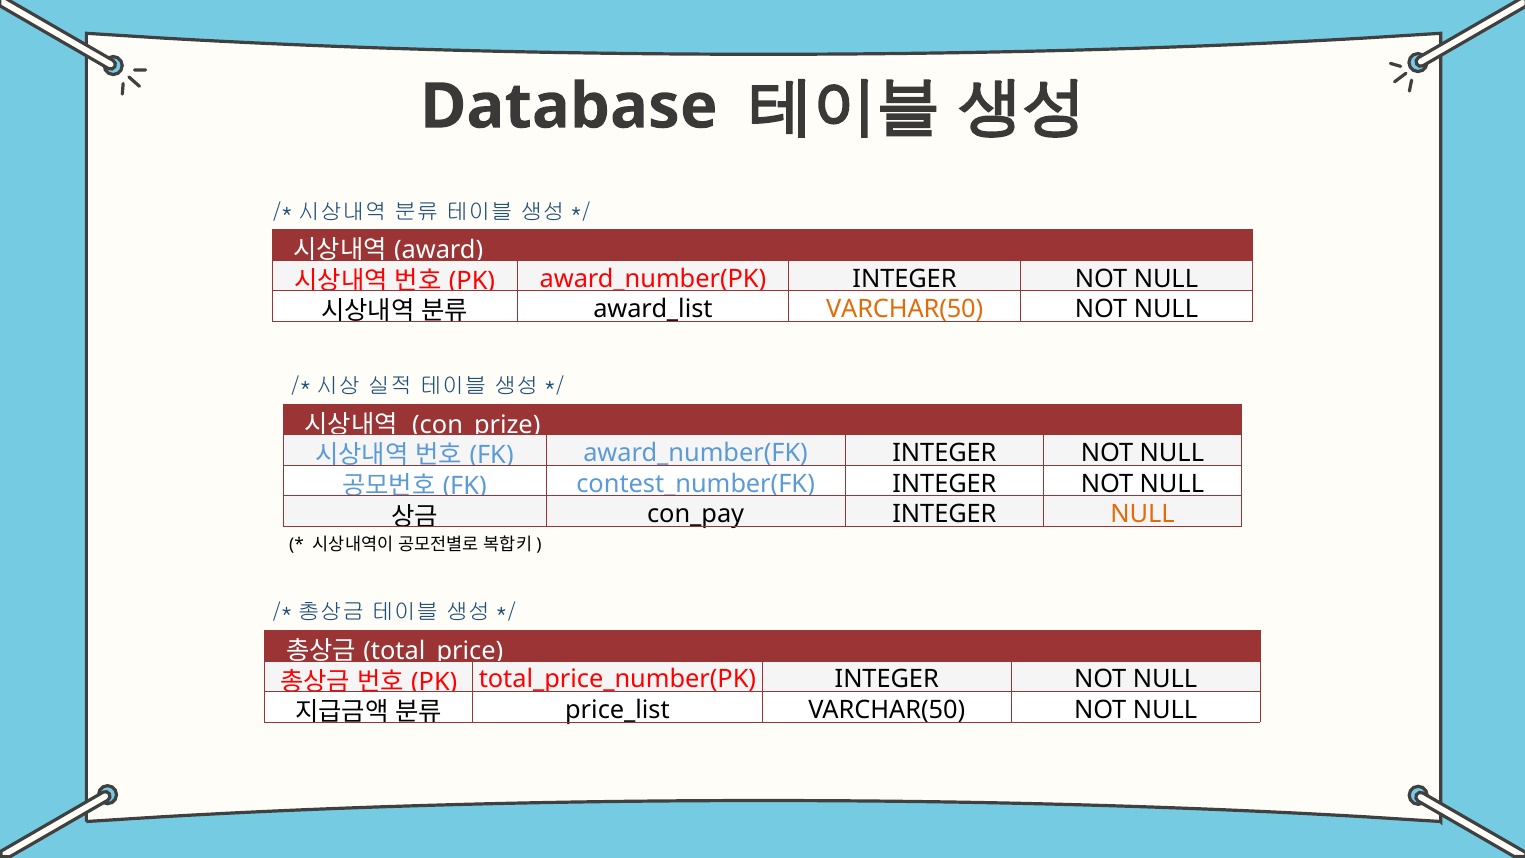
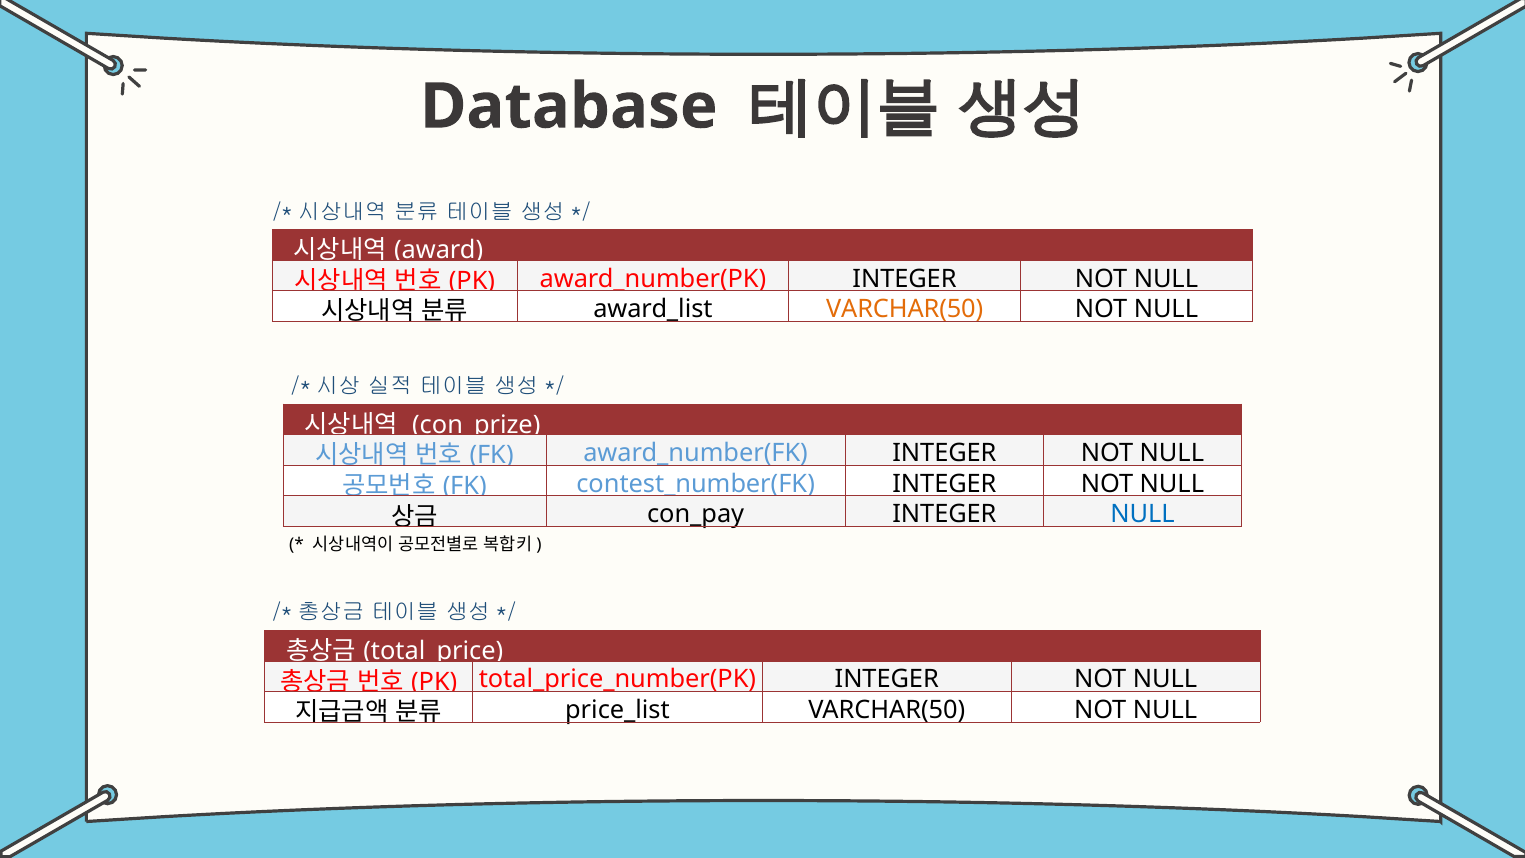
NULL colour: orange -> blue (1143, 514)
